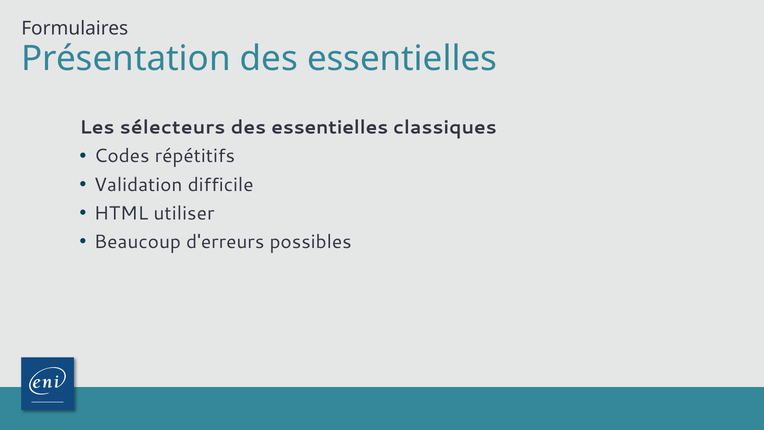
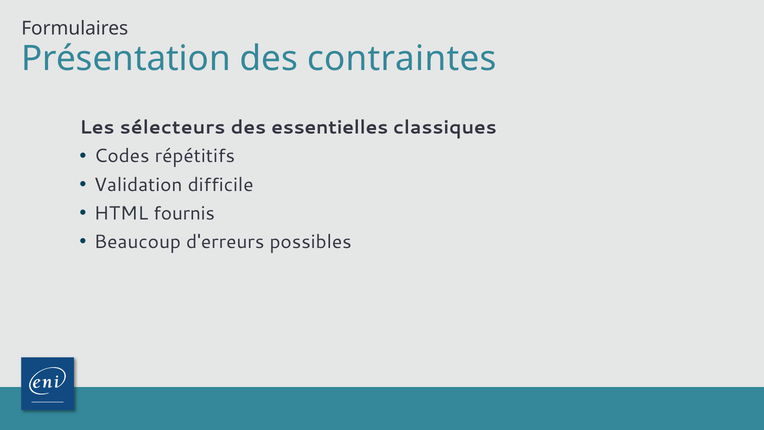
Présentation des essentielles: essentielles -> contraintes (402, 59)
utiliser: utiliser -> fournis (184, 213)
